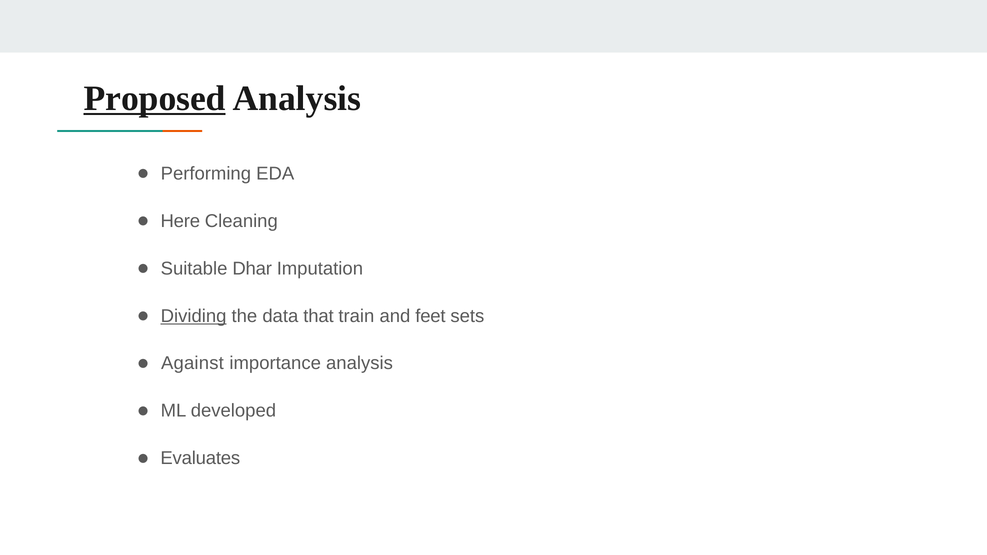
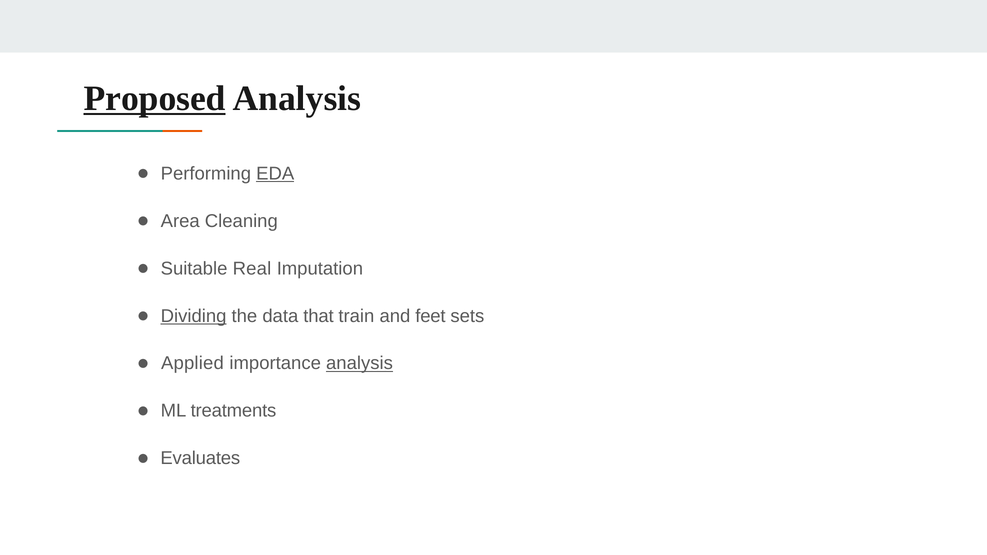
EDA underline: none -> present (275, 174)
Here: Here -> Area (180, 221)
Dhar: Dhar -> Real (252, 269)
Against: Against -> Applied (192, 363)
analysis underline: none -> present (359, 363)
developed: developed -> treatments (234, 411)
